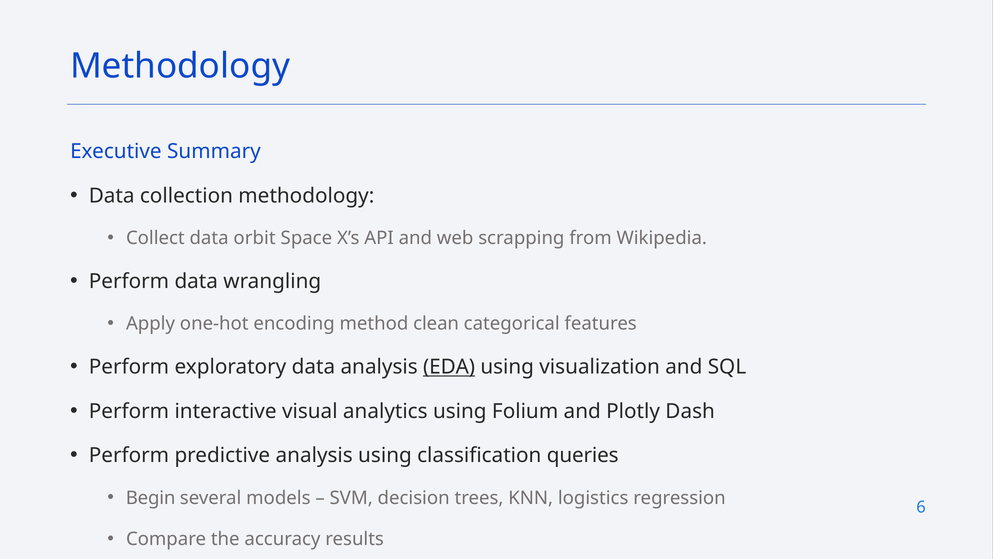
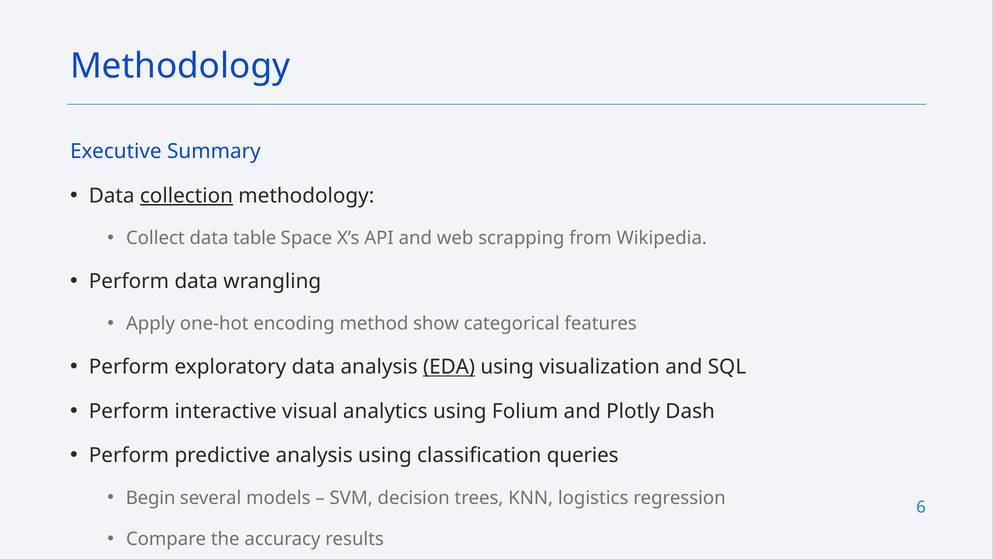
collection underline: none -> present (186, 196)
orbit: orbit -> table (255, 238)
clean: clean -> show (436, 324)
